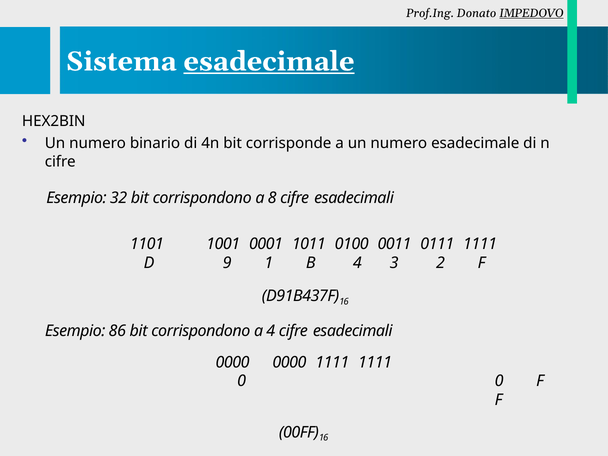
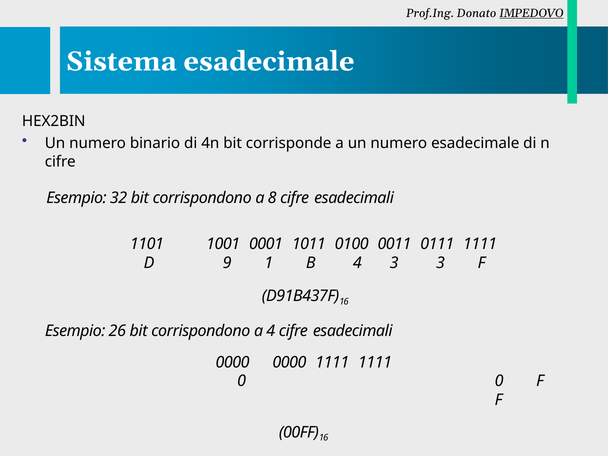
esadecimale underline: present -> none (269, 61)
3 2: 2 -> 3 (441, 263)
86: 86 -> 26 (117, 331)
